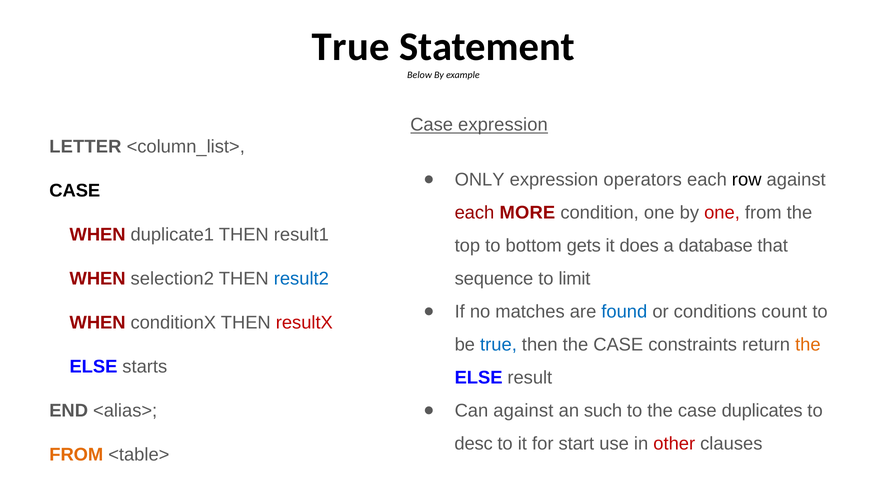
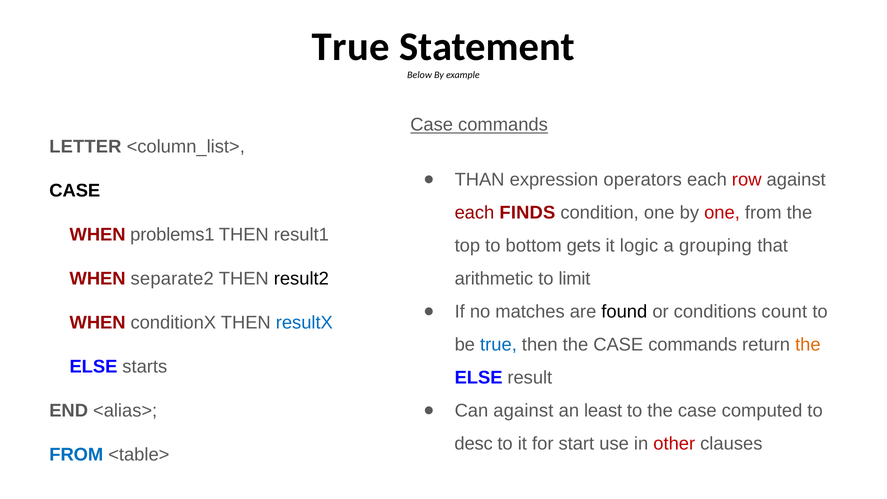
expression: expression -> commands (503, 125)
ONLY: ONLY -> THAN (480, 180)
row colour: black -> red (747, 180)
MORE: MORE -> FINDS (527, 213)
duplicate1: duplicate1 -> problems1 (172, 235)
does: does -> logic (639, 246)
database: database -> grouping (715, 246)
selection2: selection2 -> separate2 (172, 279)
result2 colour: blue -> black (301, 279)
sequence: sequence -> arithmetic (494, 279)
found colour: blue -> black (624, 312)
resultX colour: red -> blue (304, 323)
the CASE constraints: constraints -> commands (693, 345)
such: such -> least (603, 411)
duplicates: duplicates -> computed (762, 411)
FROM colour: orange -> blue (76, 455)
